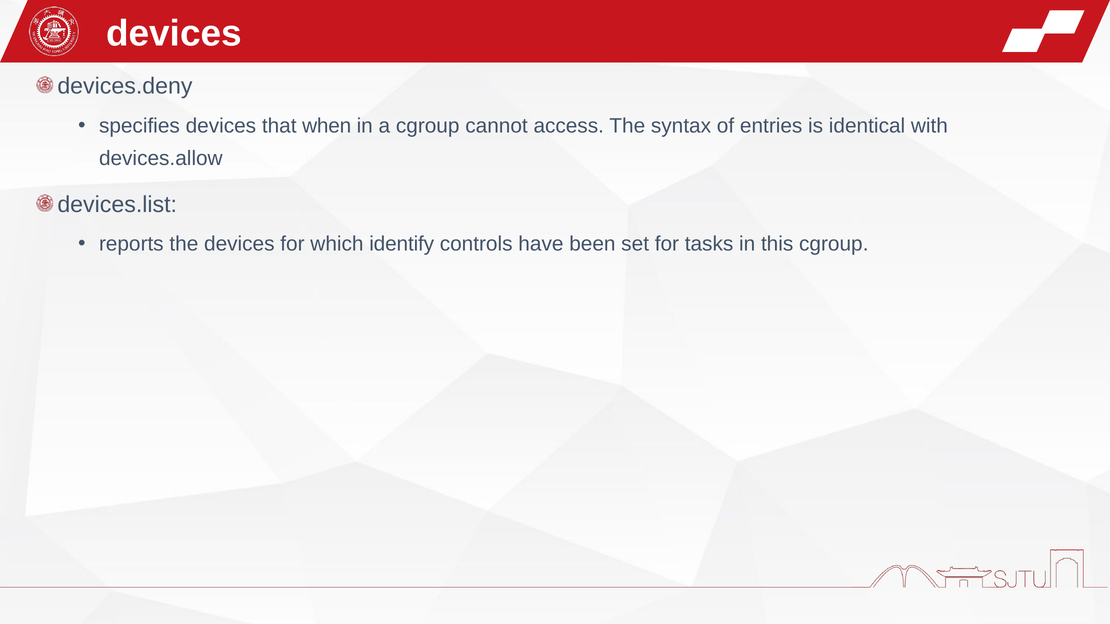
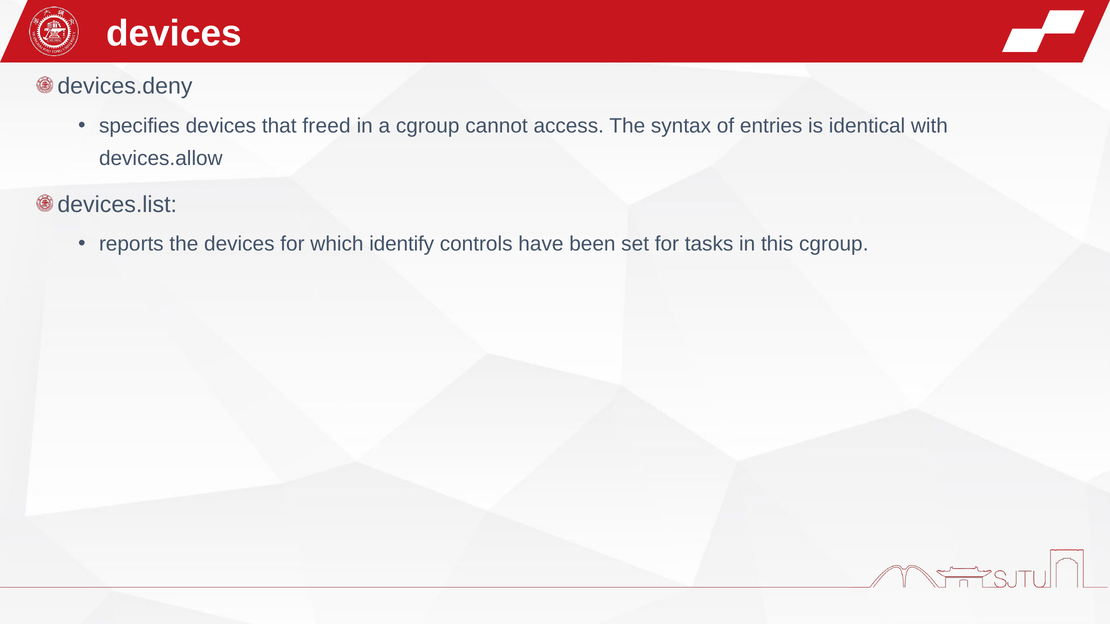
when: when -> freed (327, 126)
